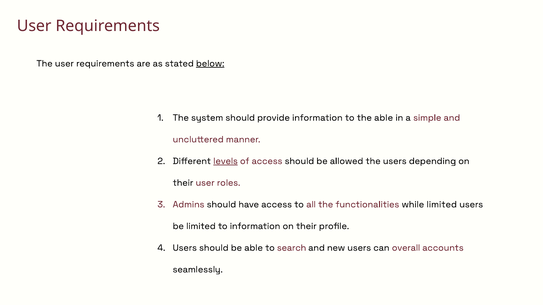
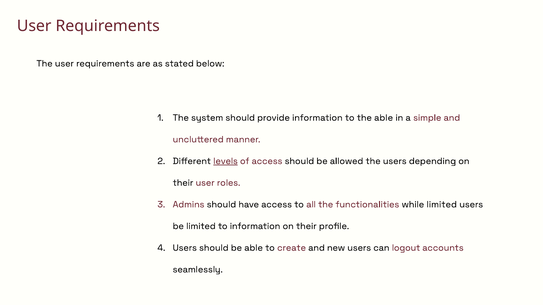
below underline: present -> none (210, 64)
search: search -> create (292, 248)
overall: overall -> logout (406, 248)
